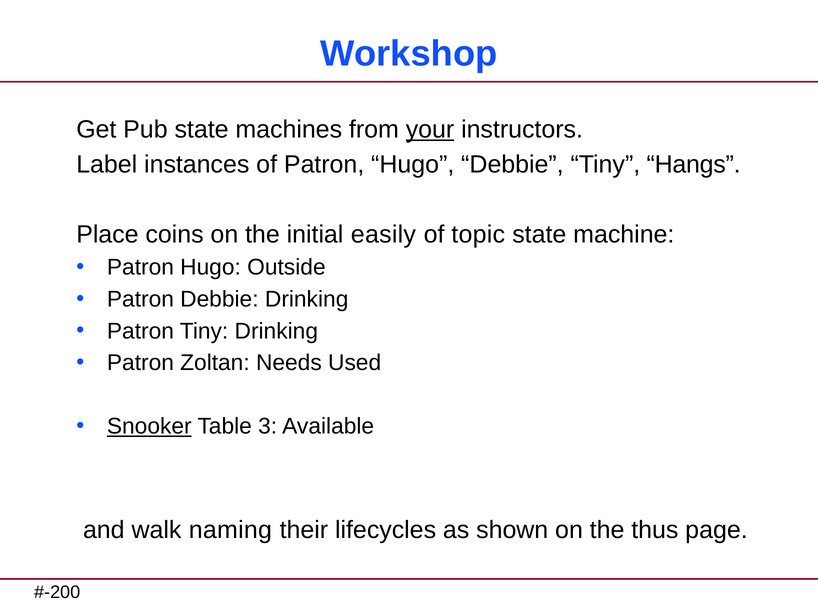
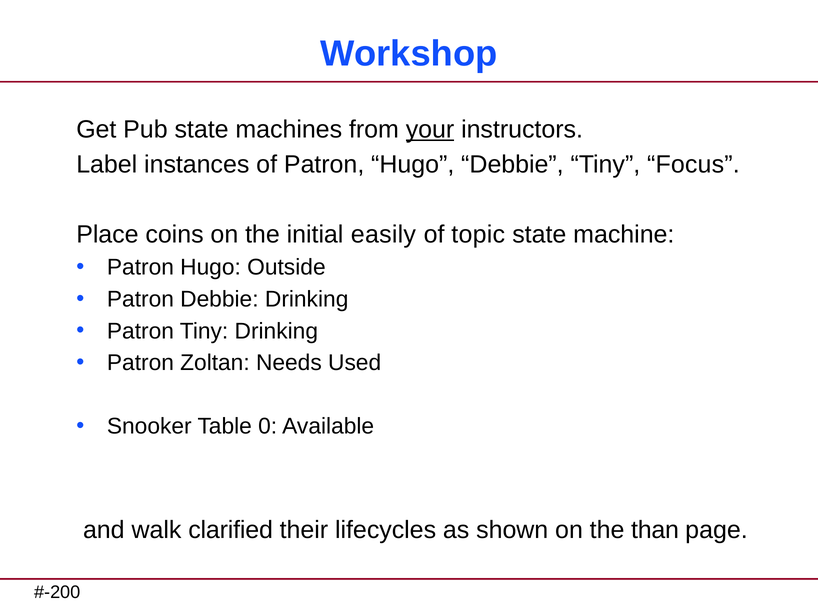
Hangs: Hangs -> Focus (693, 165)
Snooker underline: present -> none (149, 427)
3: 3 -> 0 (268, 427)
naming: naming -> clarified (231, 531)
thus: thus -> than (655, 531)
